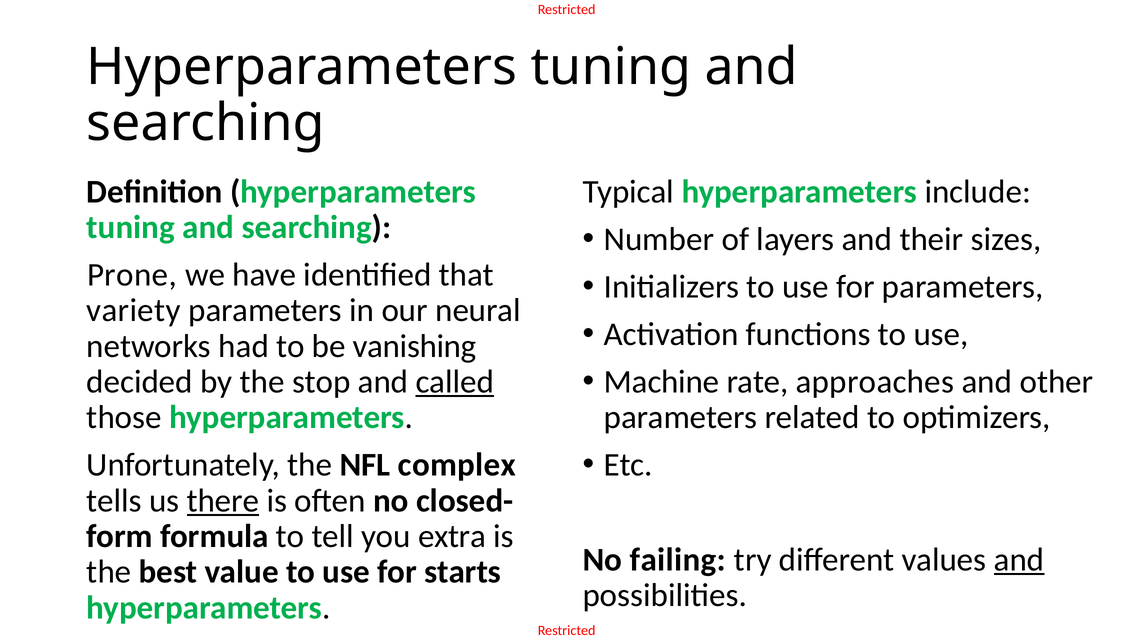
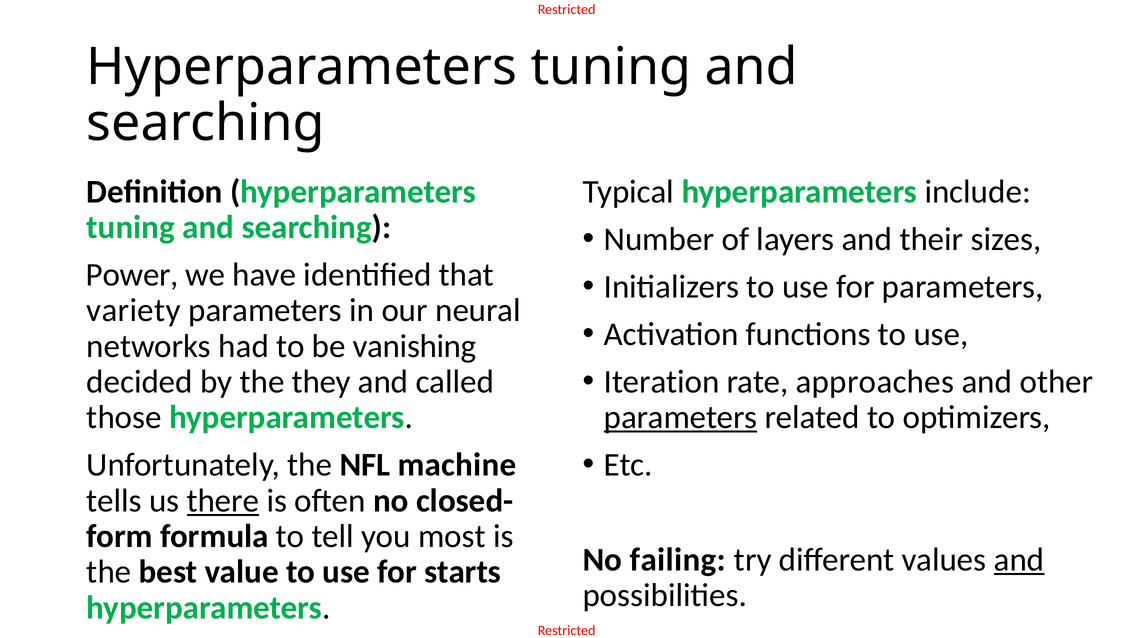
Prone: Prone -> Power (132, 275)
Machine: Machine -> Iteration (662, 382)
stop: stop -> they (321, 382)
called underline: present -> none (455, 382)
parameters underline: none -> present (681, 417)
complex: complex -> machine (457, 465)
extra: extra -> most (452, 536)
